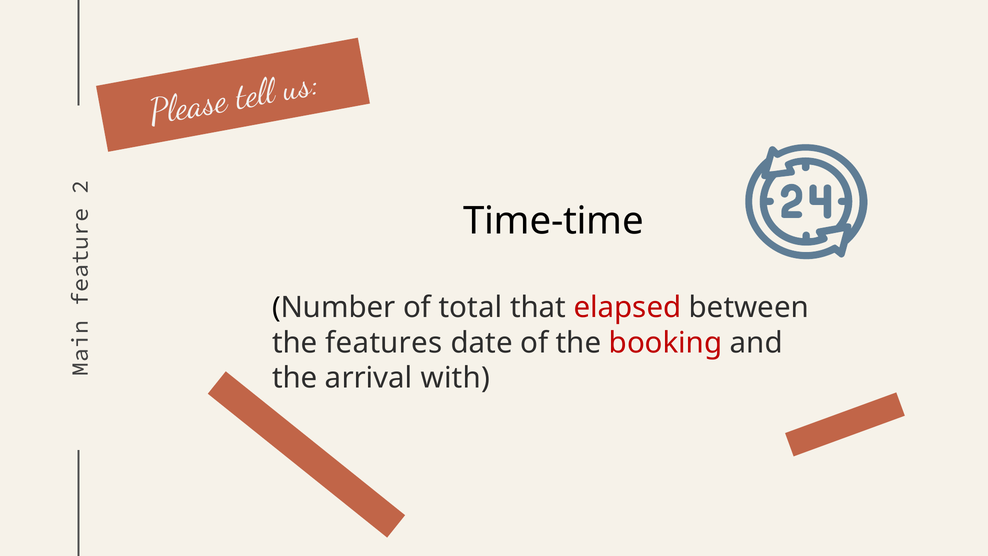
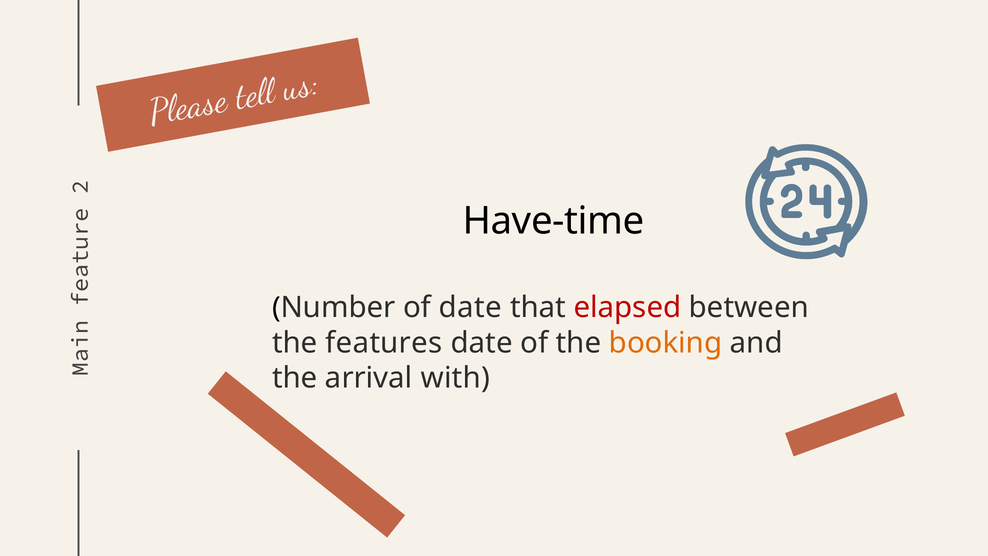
Time-time: Time-time -> Have-time (554, 221)
of total: total -> date (470, 307)
booking colour: red -> orange (666, 343)
